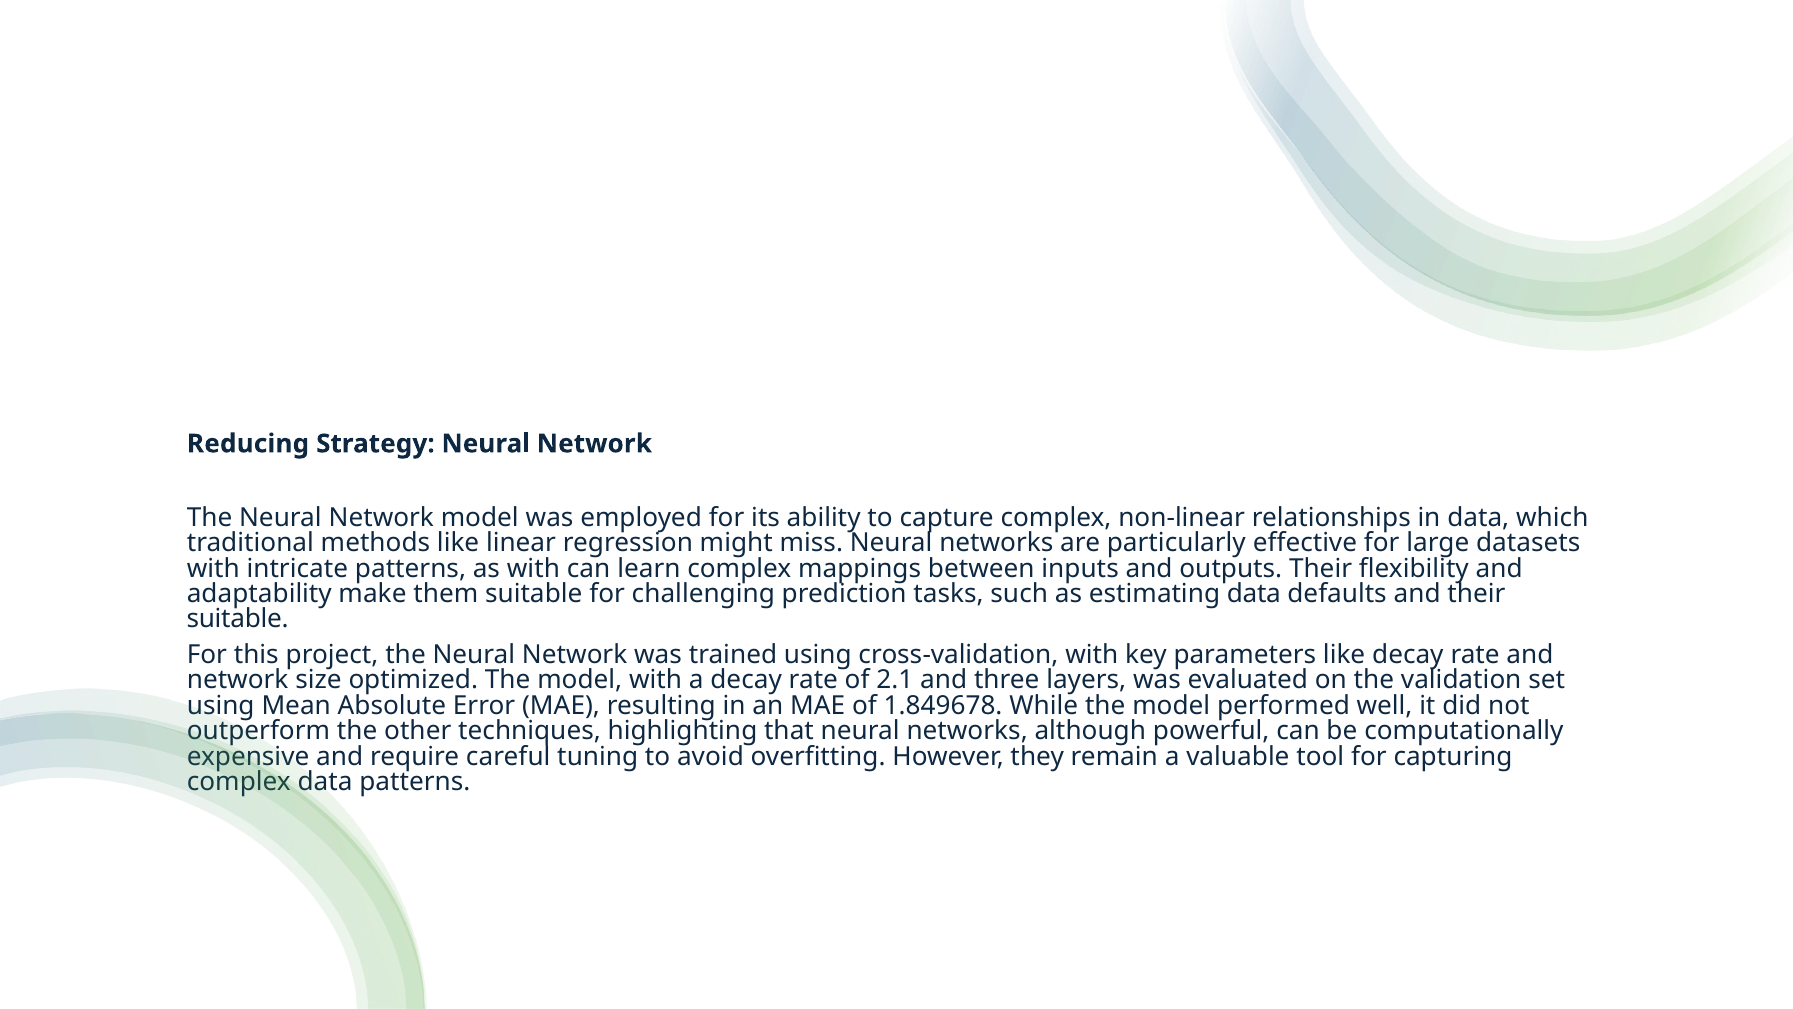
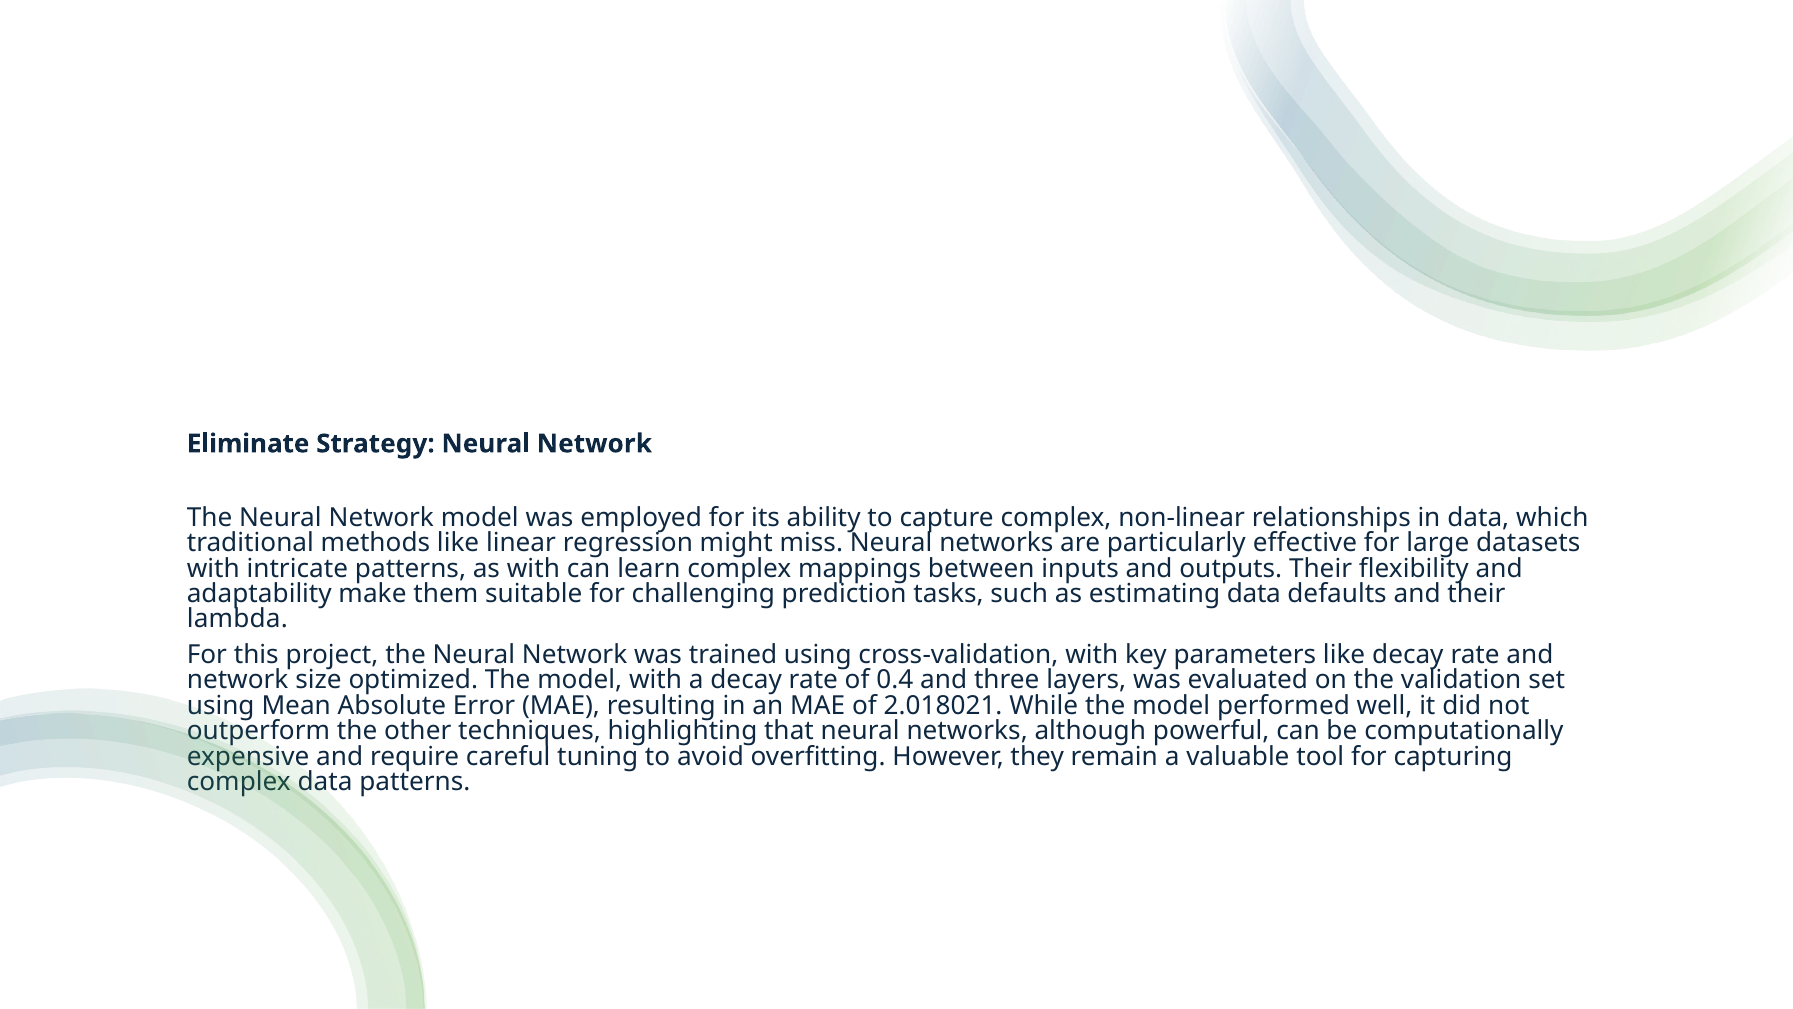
Reducing: Reducing -> Eliminate (248, 444)
suitable: suitable -> lambda (237, 619)
2.1: 2.1 -> 0.4 (895, 680)
1.849678: 1.849678 -> 2.018021 (943, 705)
